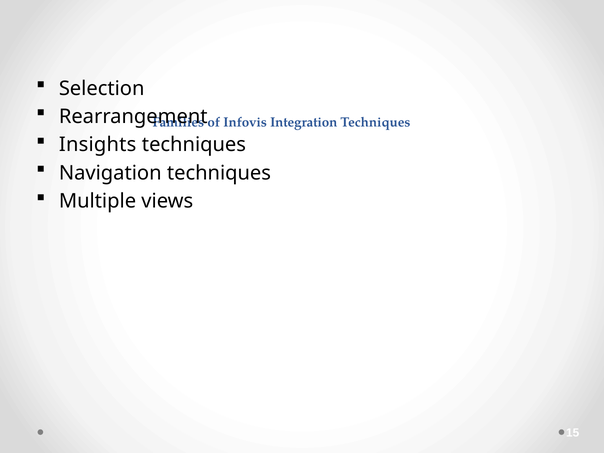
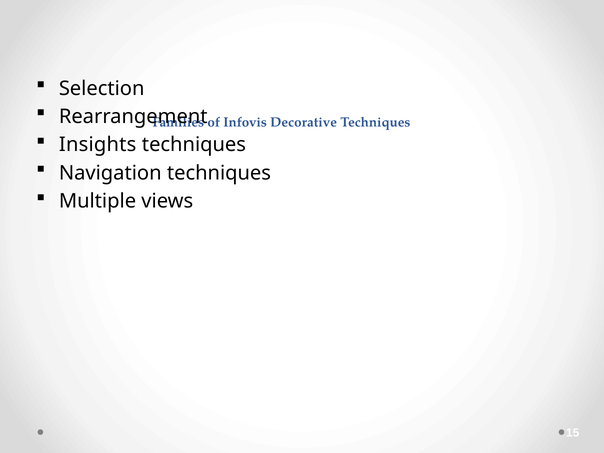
Integration: Integration -> Decorative (304, 122)
